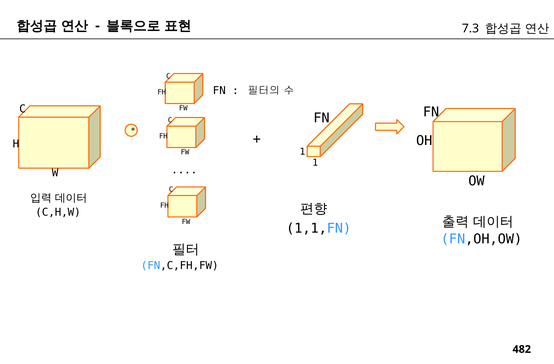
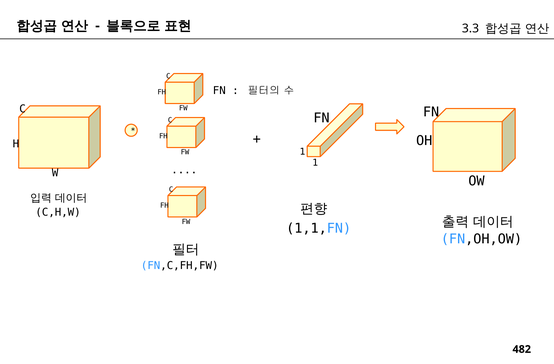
7.3: 7.3 -> 3.3 (470, 28)
